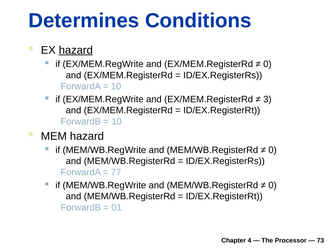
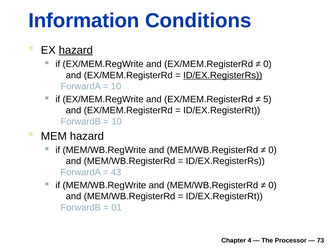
Determines: Determines -> Information (84, 21)
ID/EX.RegisterRs underline: none -> present (223, 75)
3: 3 -> 5 (267, 99)
77: 77 -> 43 (116, 173)
